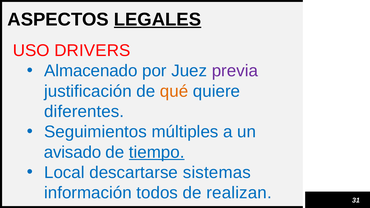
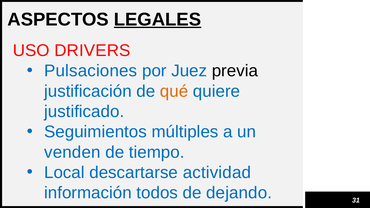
Almacenado: Almacenado -> Pulsaciones (91, 71)
previa colour: purple -> black (235, 71)
diferentes: diferentes -> justificado (84, 112)
avisado: avisado -> venden (72, 152)
tiempo underline: present -> none (157, 152)
sistemas: sistemas -> actividad (217, 173)
realizan: realizan -> dejando (239, 193)
